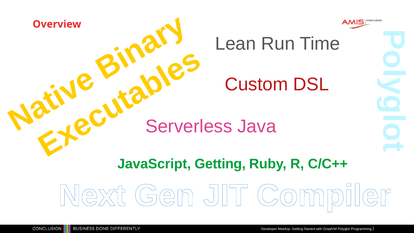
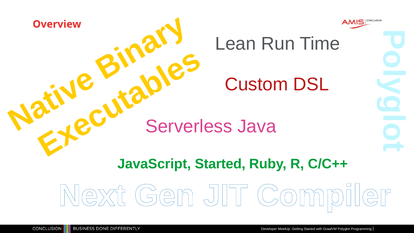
JavaScript Getting: Getting -> Started (220, 164)
